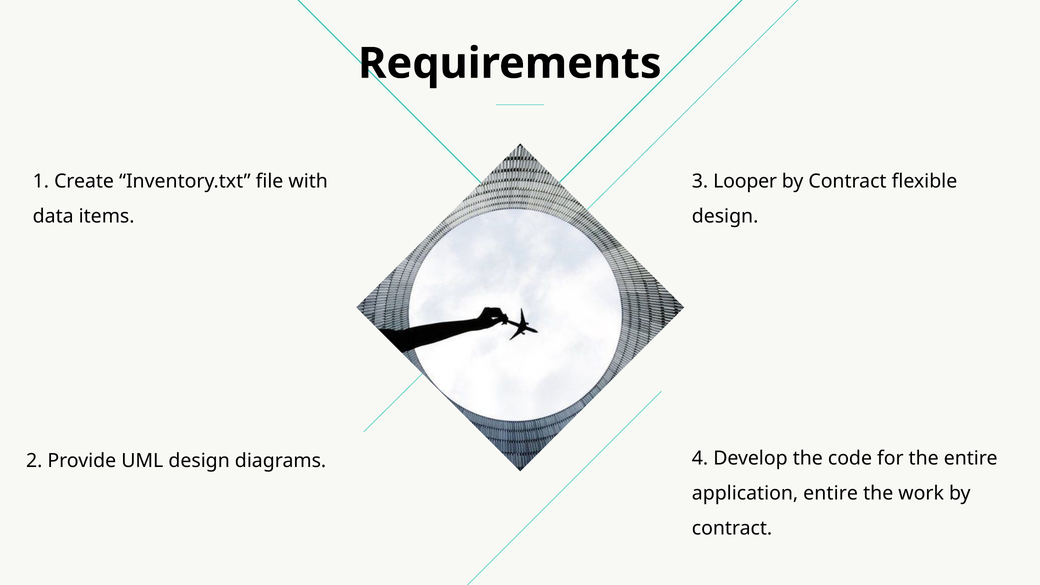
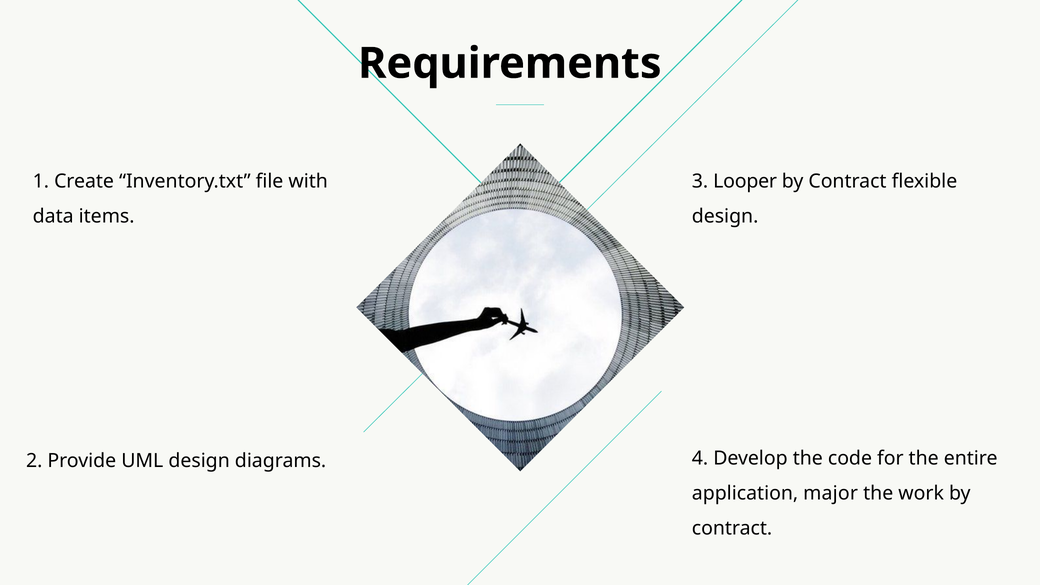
application entire: entire -> major (831, 493)
